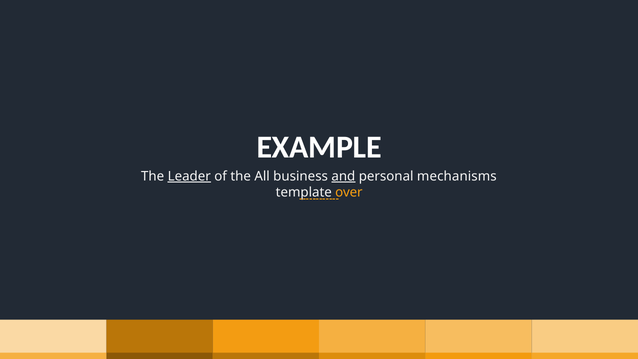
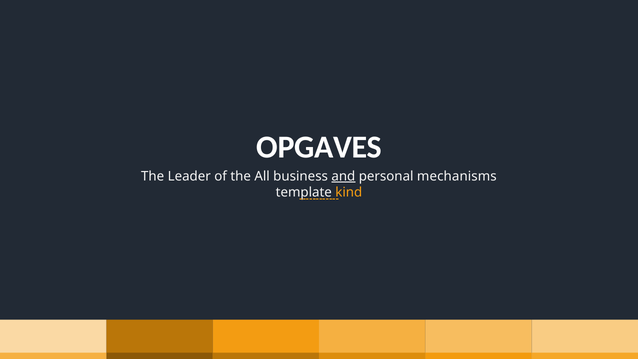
EXAMPLE: EXAMPLE -> OPGAVES (319, 147)
Leader underline: present -> none (189, 176)
over: over -> kind (349, 192)
